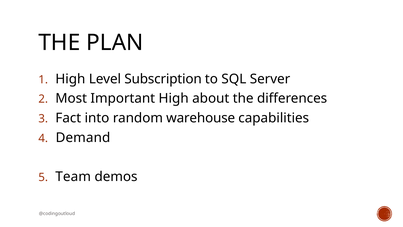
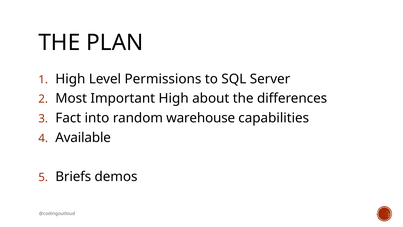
Subscription: Subscription -> Permissions (163, 79)
Demand: Demand -> Available (83, 137)
Team: Team -> Briefs (73, 177)
